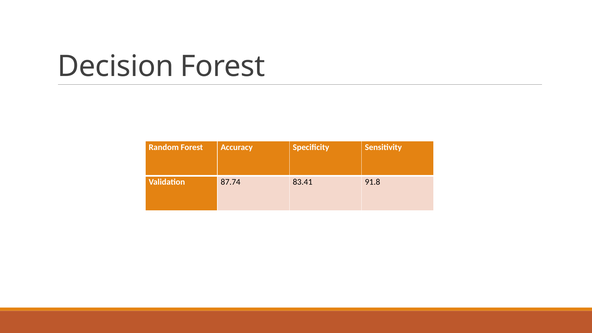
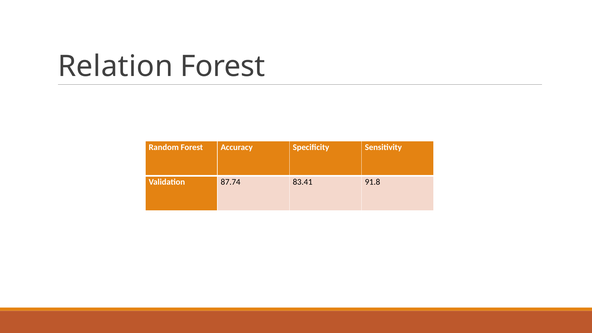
Decision: Decision -> Relation (115, 66)
